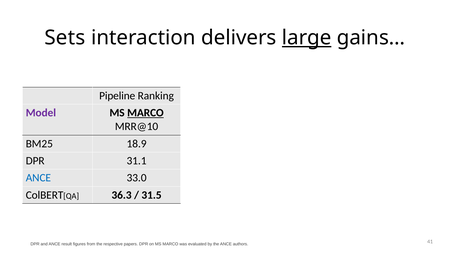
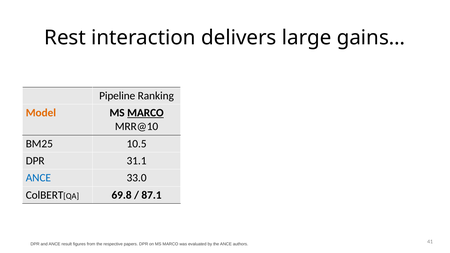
Sets: Sets -> Rest (65, 38)
large underline: present -> none (307, 38)
Model colour: purple -> orange (41, 113)
18.9: 18.9 -> 10.5 (137, 144)
36.3: 36.3 -> 69.8 (122, 195)
31.5: 31.5 -> 87.1 (152, 195)
